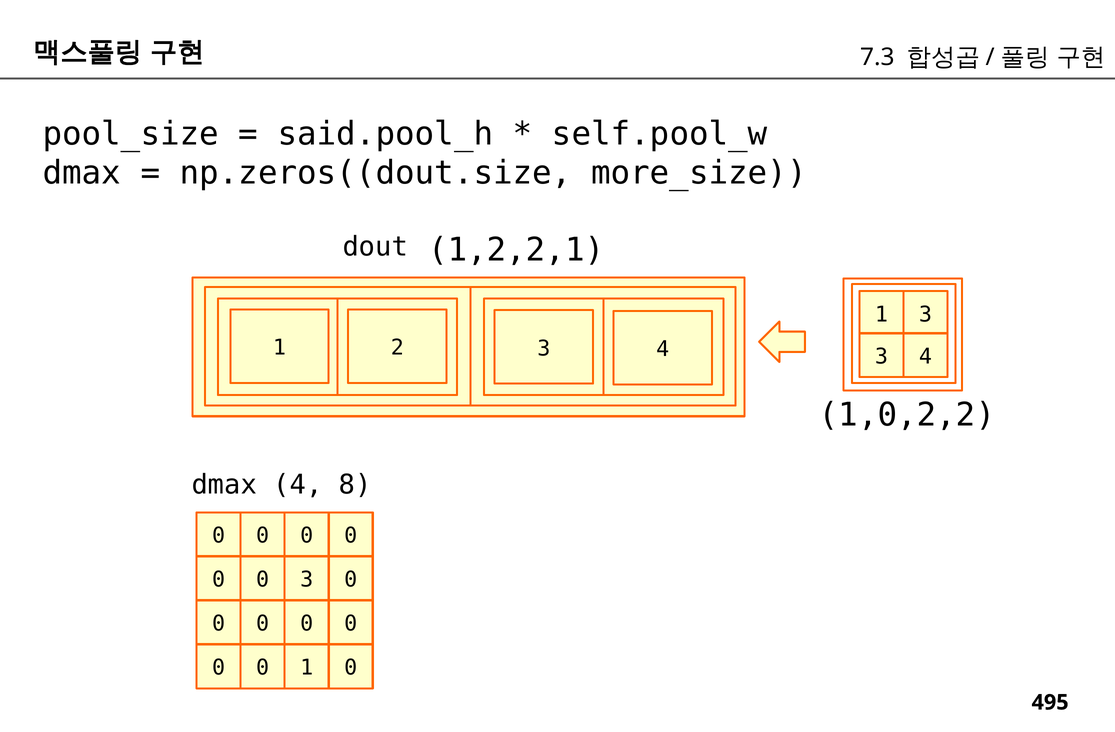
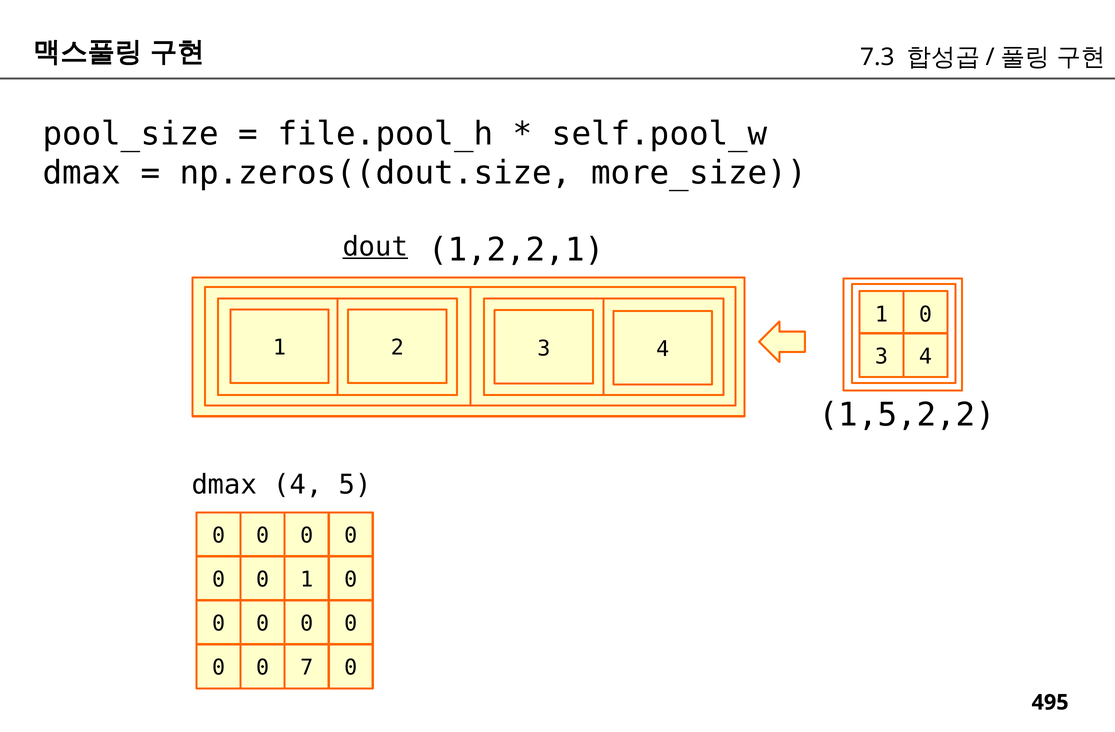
said.pool_h: said.pool_h -> file.pool_h (385, 134)
dout underline: none -> present (375, 247)
3: 3 -> 0 (925, 315)
1,0,2,2: 1,0,2,2 -> 1,5,2,2 (907, 415)
8: 8 -> 5 (355, 485)
0 3: 3 -> 1 (307, 580)
0 1: 1 -> 7 (307, 668)
